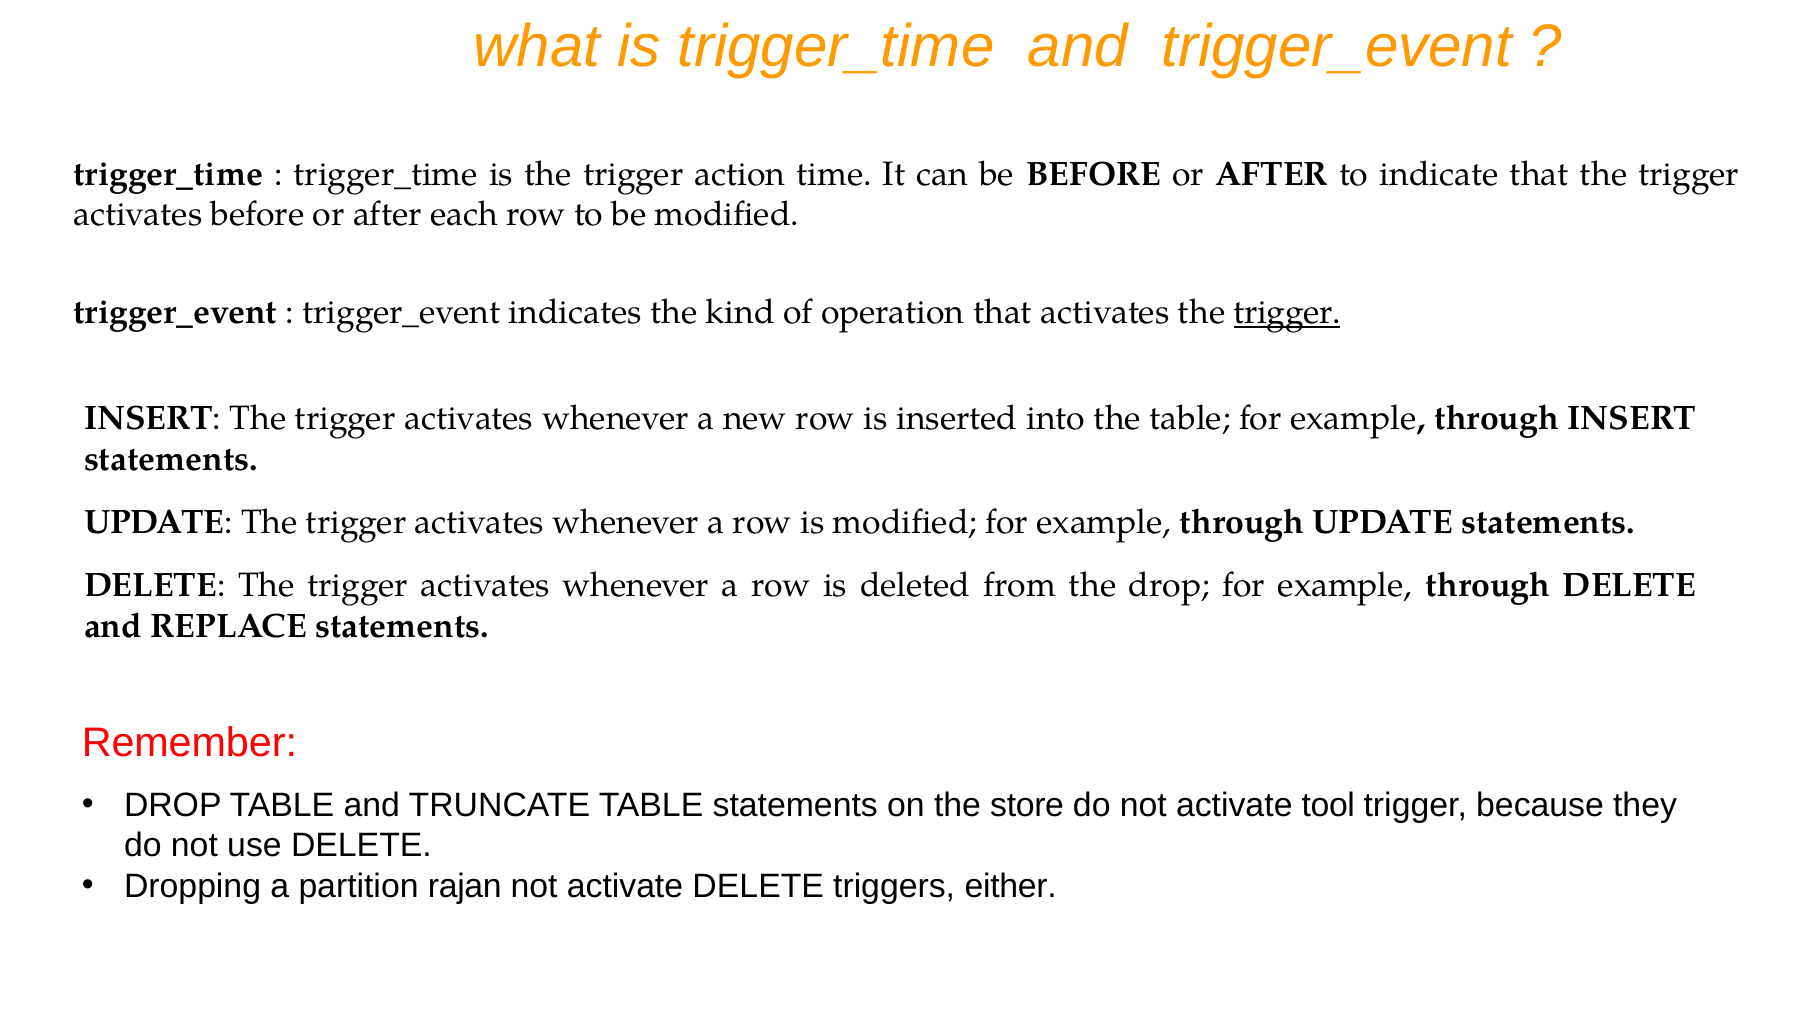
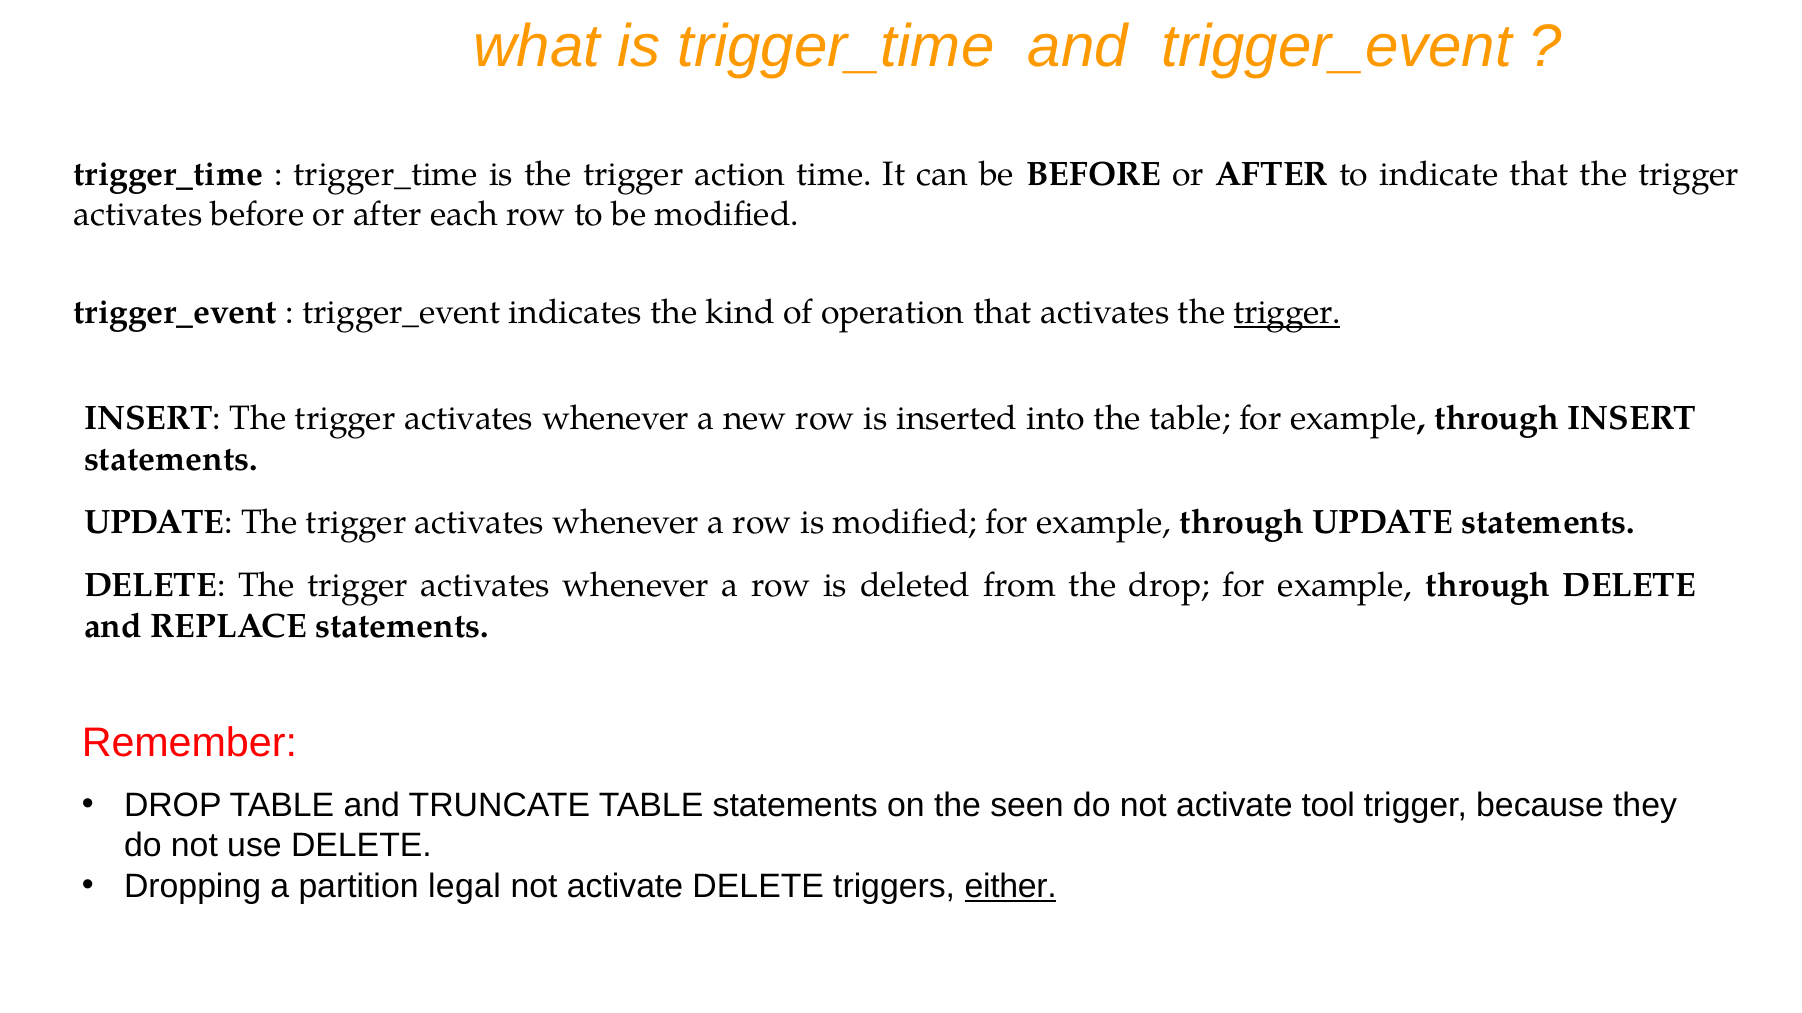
store: store -> seen (1027, 806)
rajan: rajan -> legal (464, 887)
either underline: none -> present (1011, 887)
